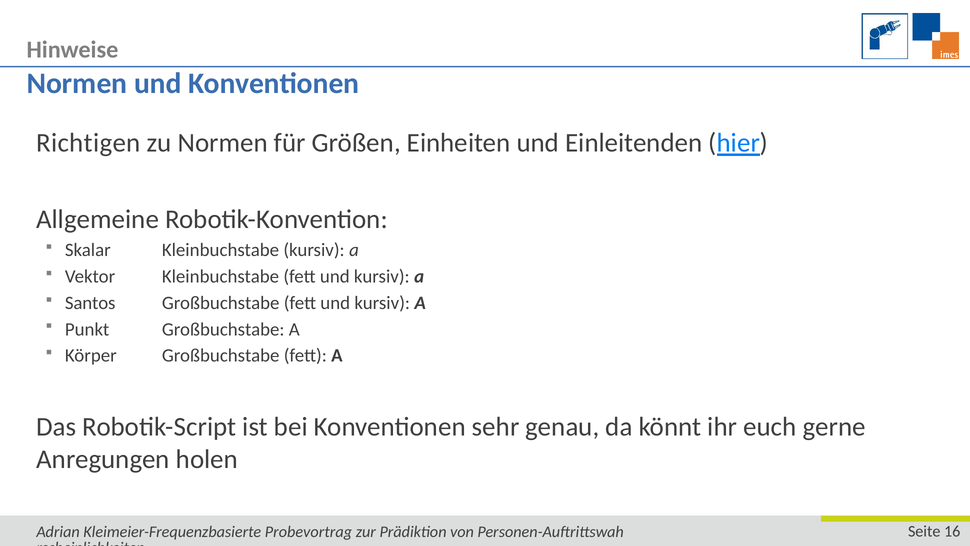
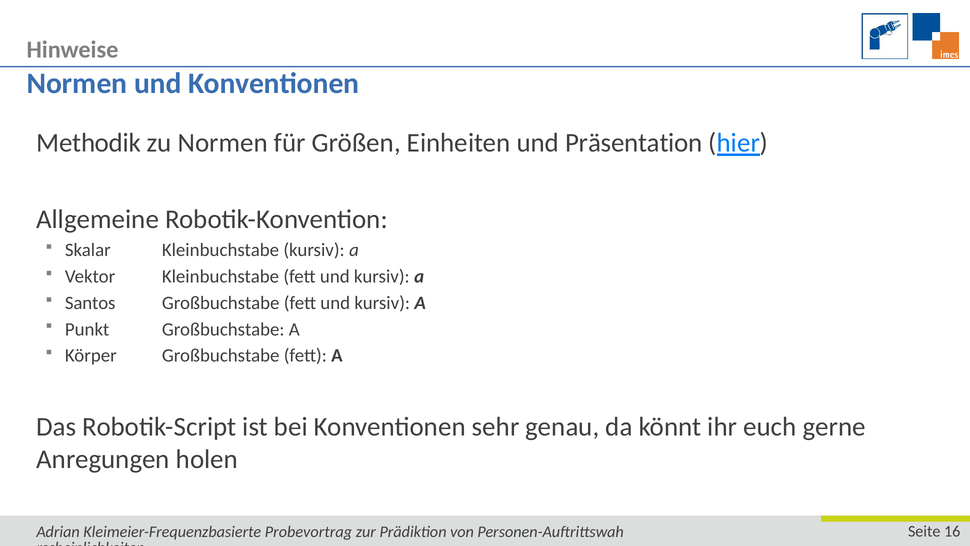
Richtigen: Richtigen -> Methodik (89, 143)
Einleitenden: Einleitenden -> Präsentation (634, 143)
